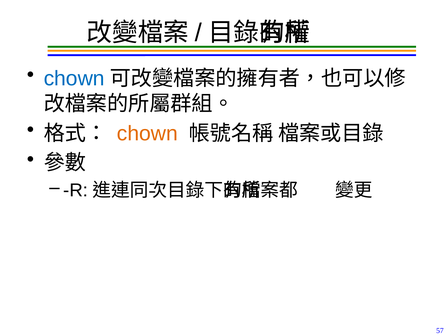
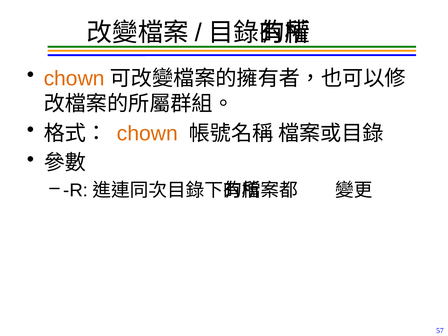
chown colour: blue -> orange (74, 78)
